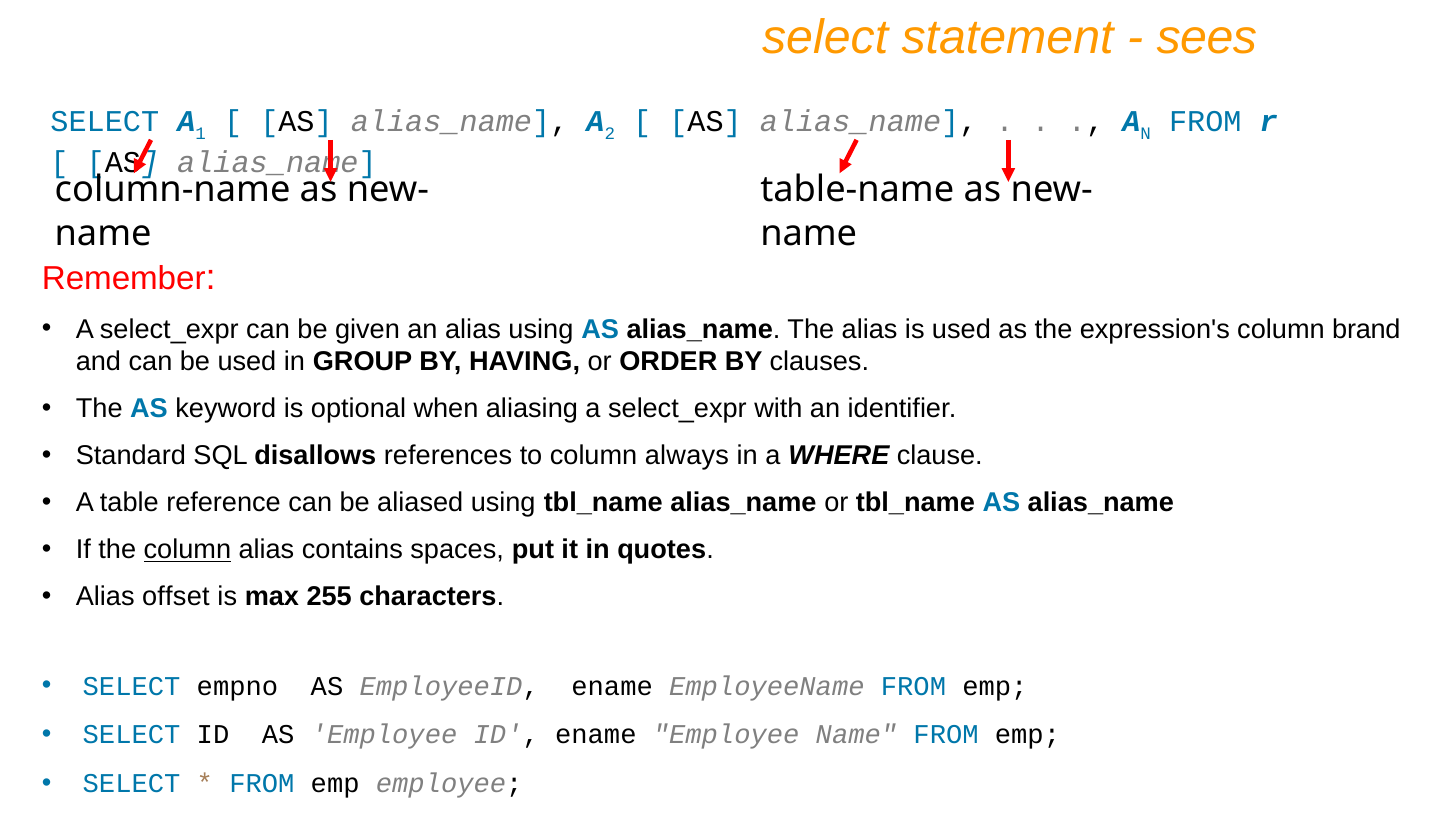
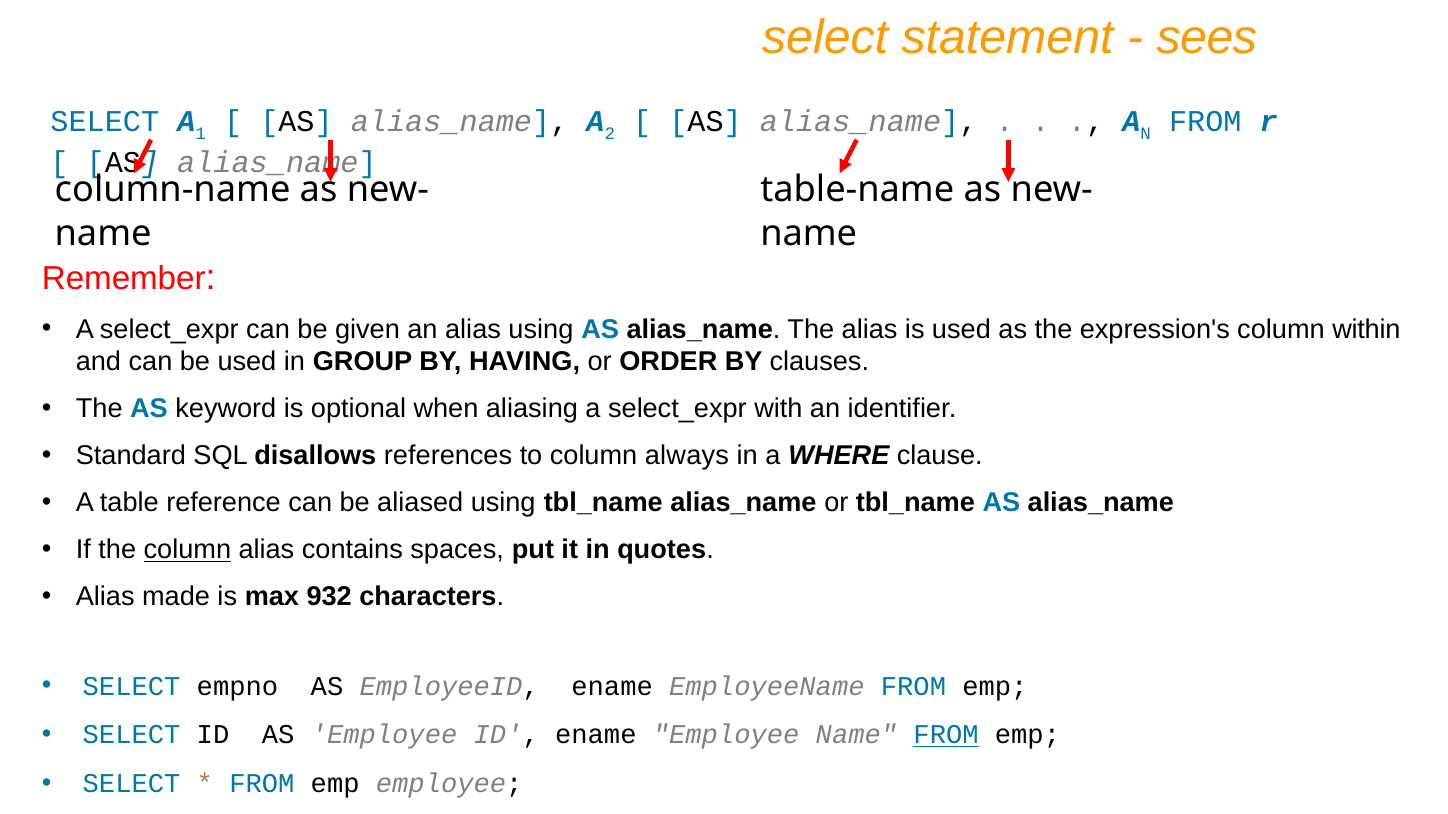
brand: brand -> within (1366, 330)
offset: offset -> made (176, 597)
255: 255 -> 932 (329, 597)
FROM underline: none -> present (946, 735)
